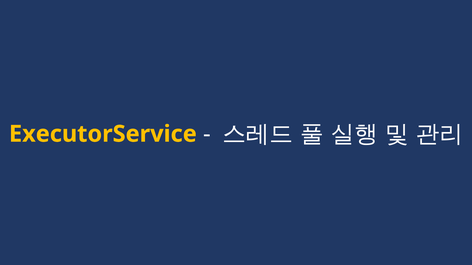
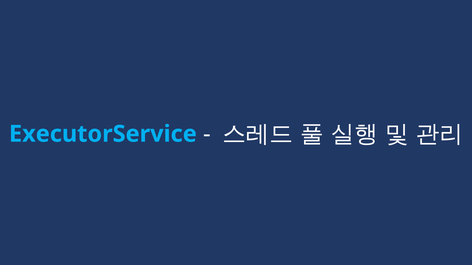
ExecutorService colour: yellow -> light blue (103, 134)
